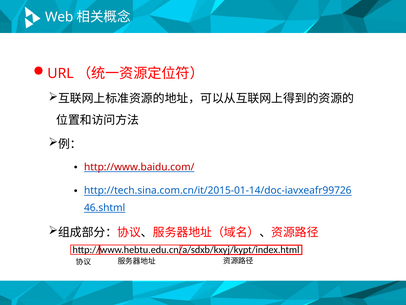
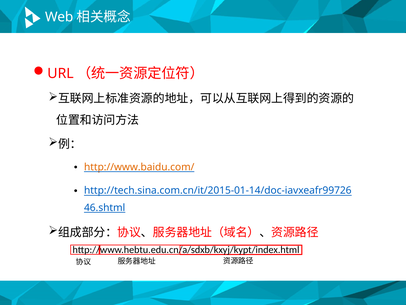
http://www.baidu.com/ colour: red -> orange (139, 167)
